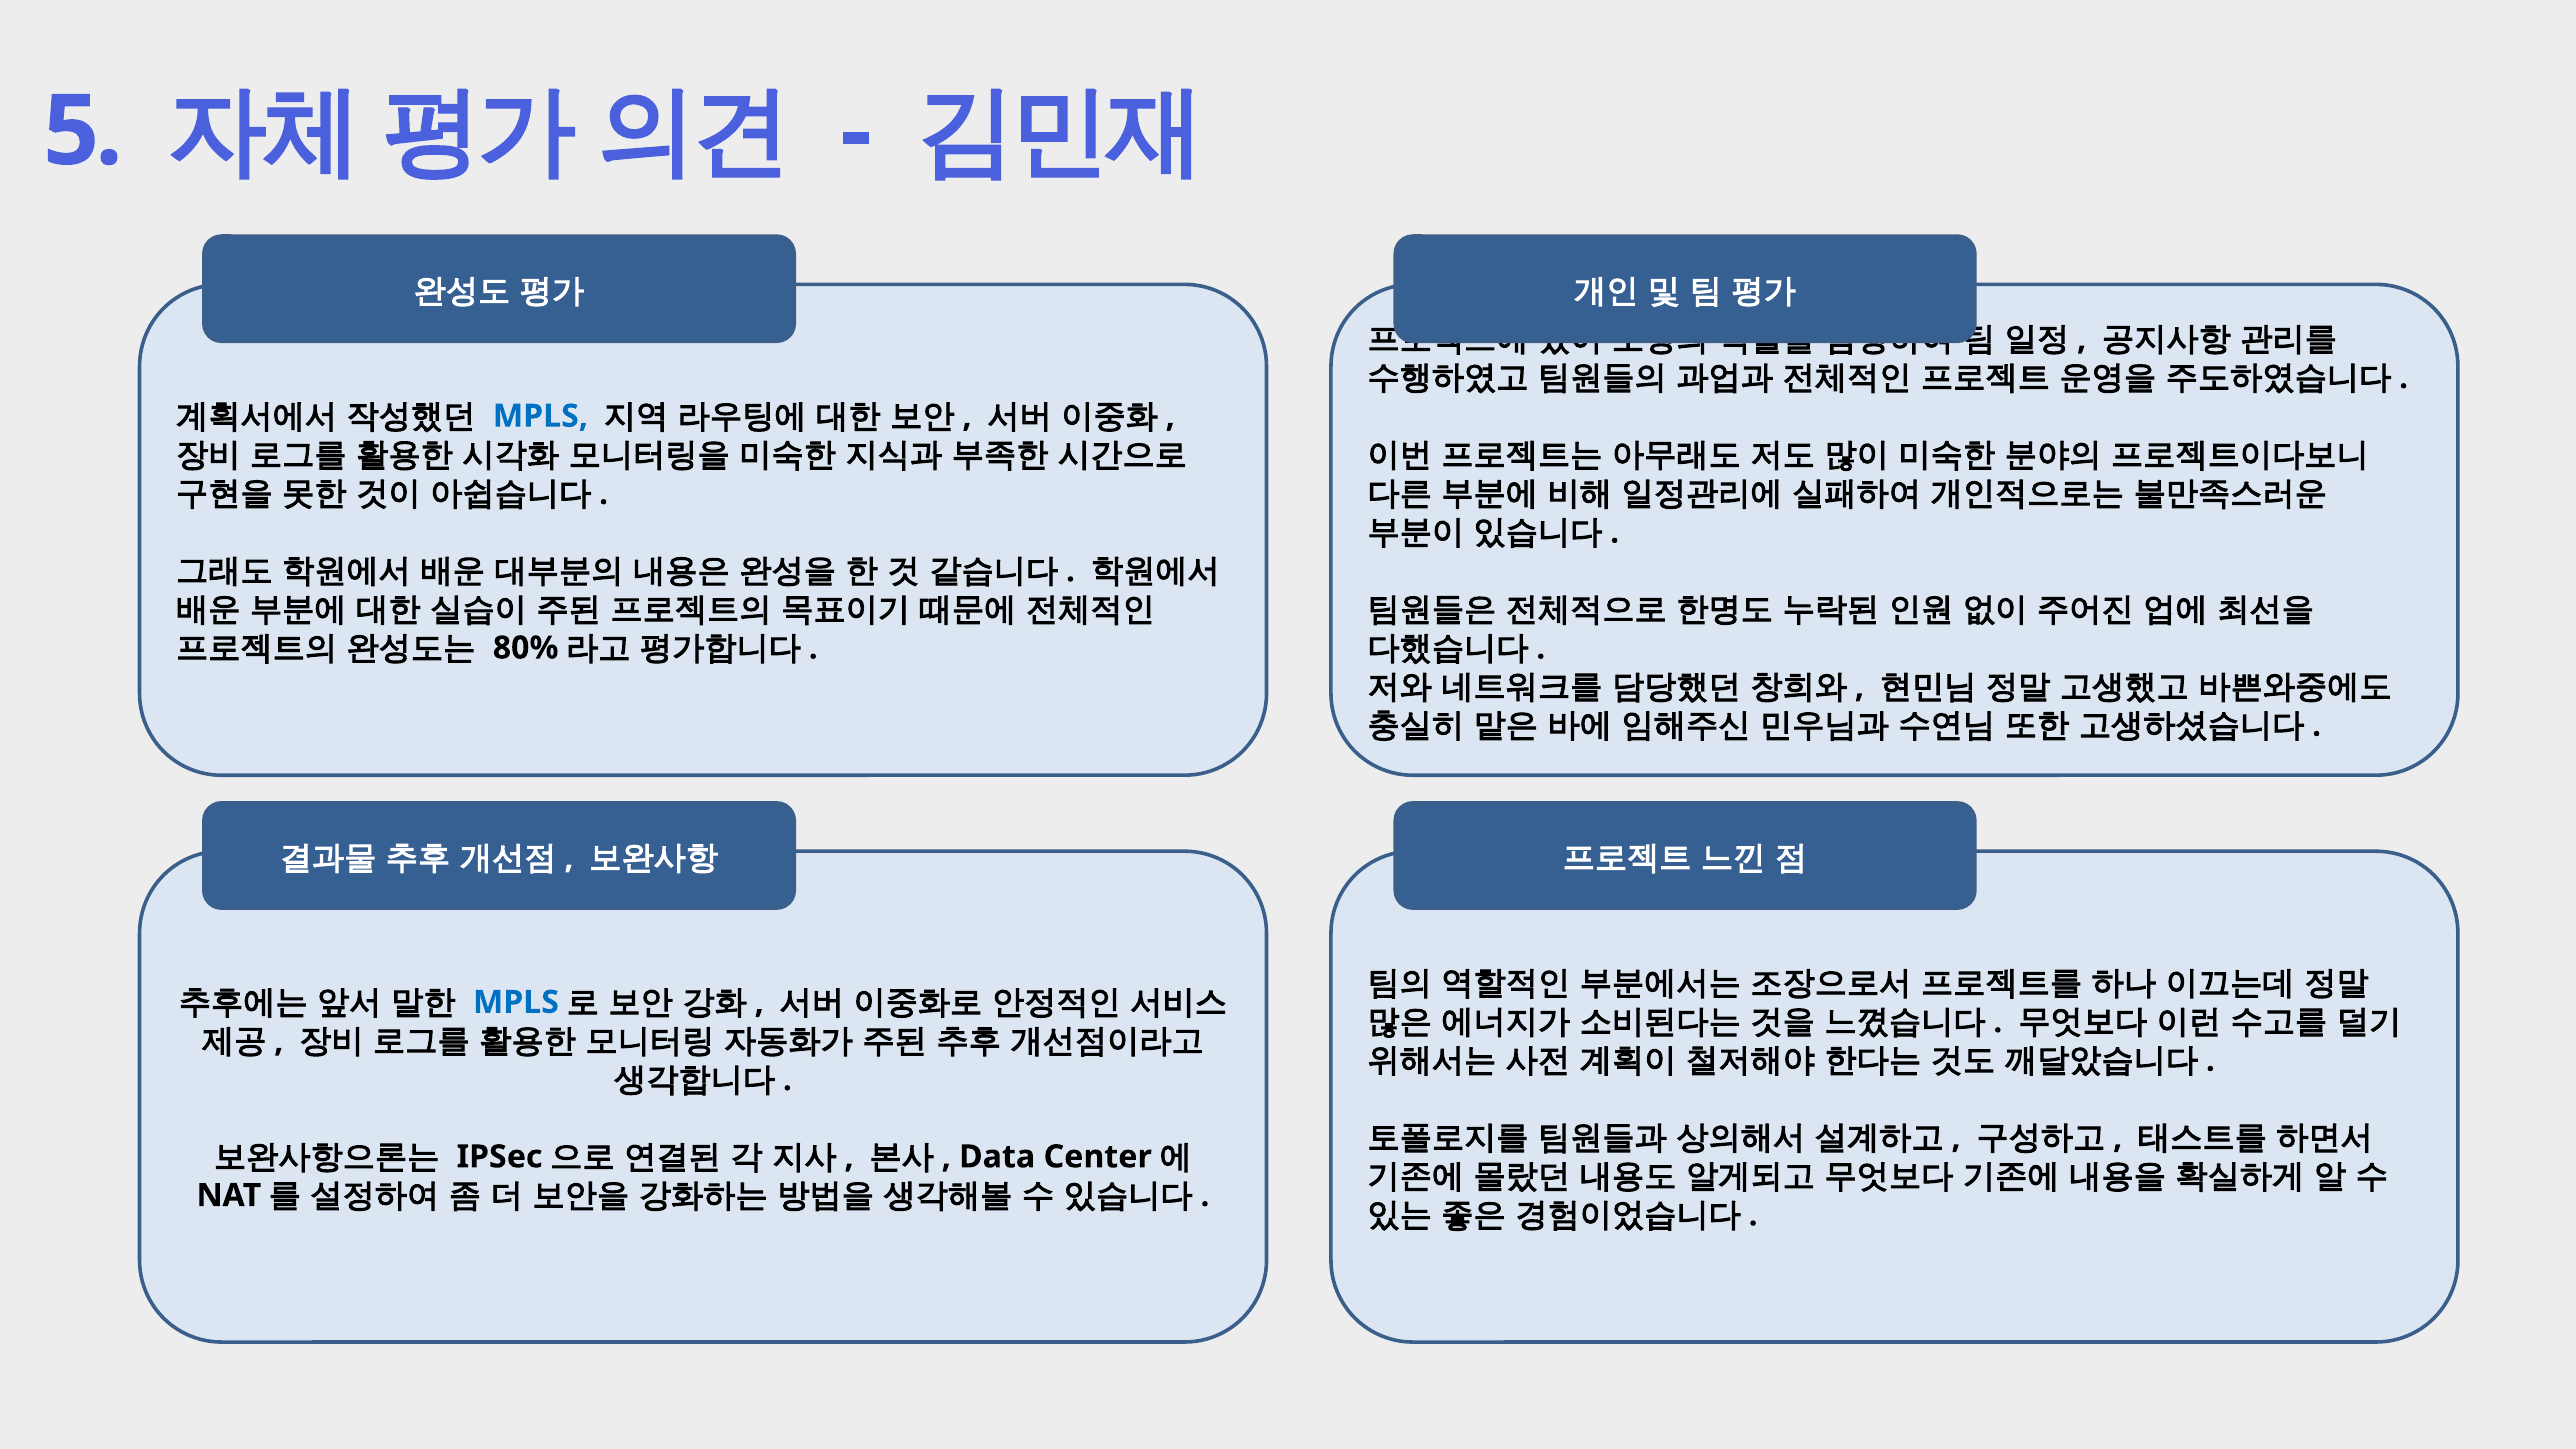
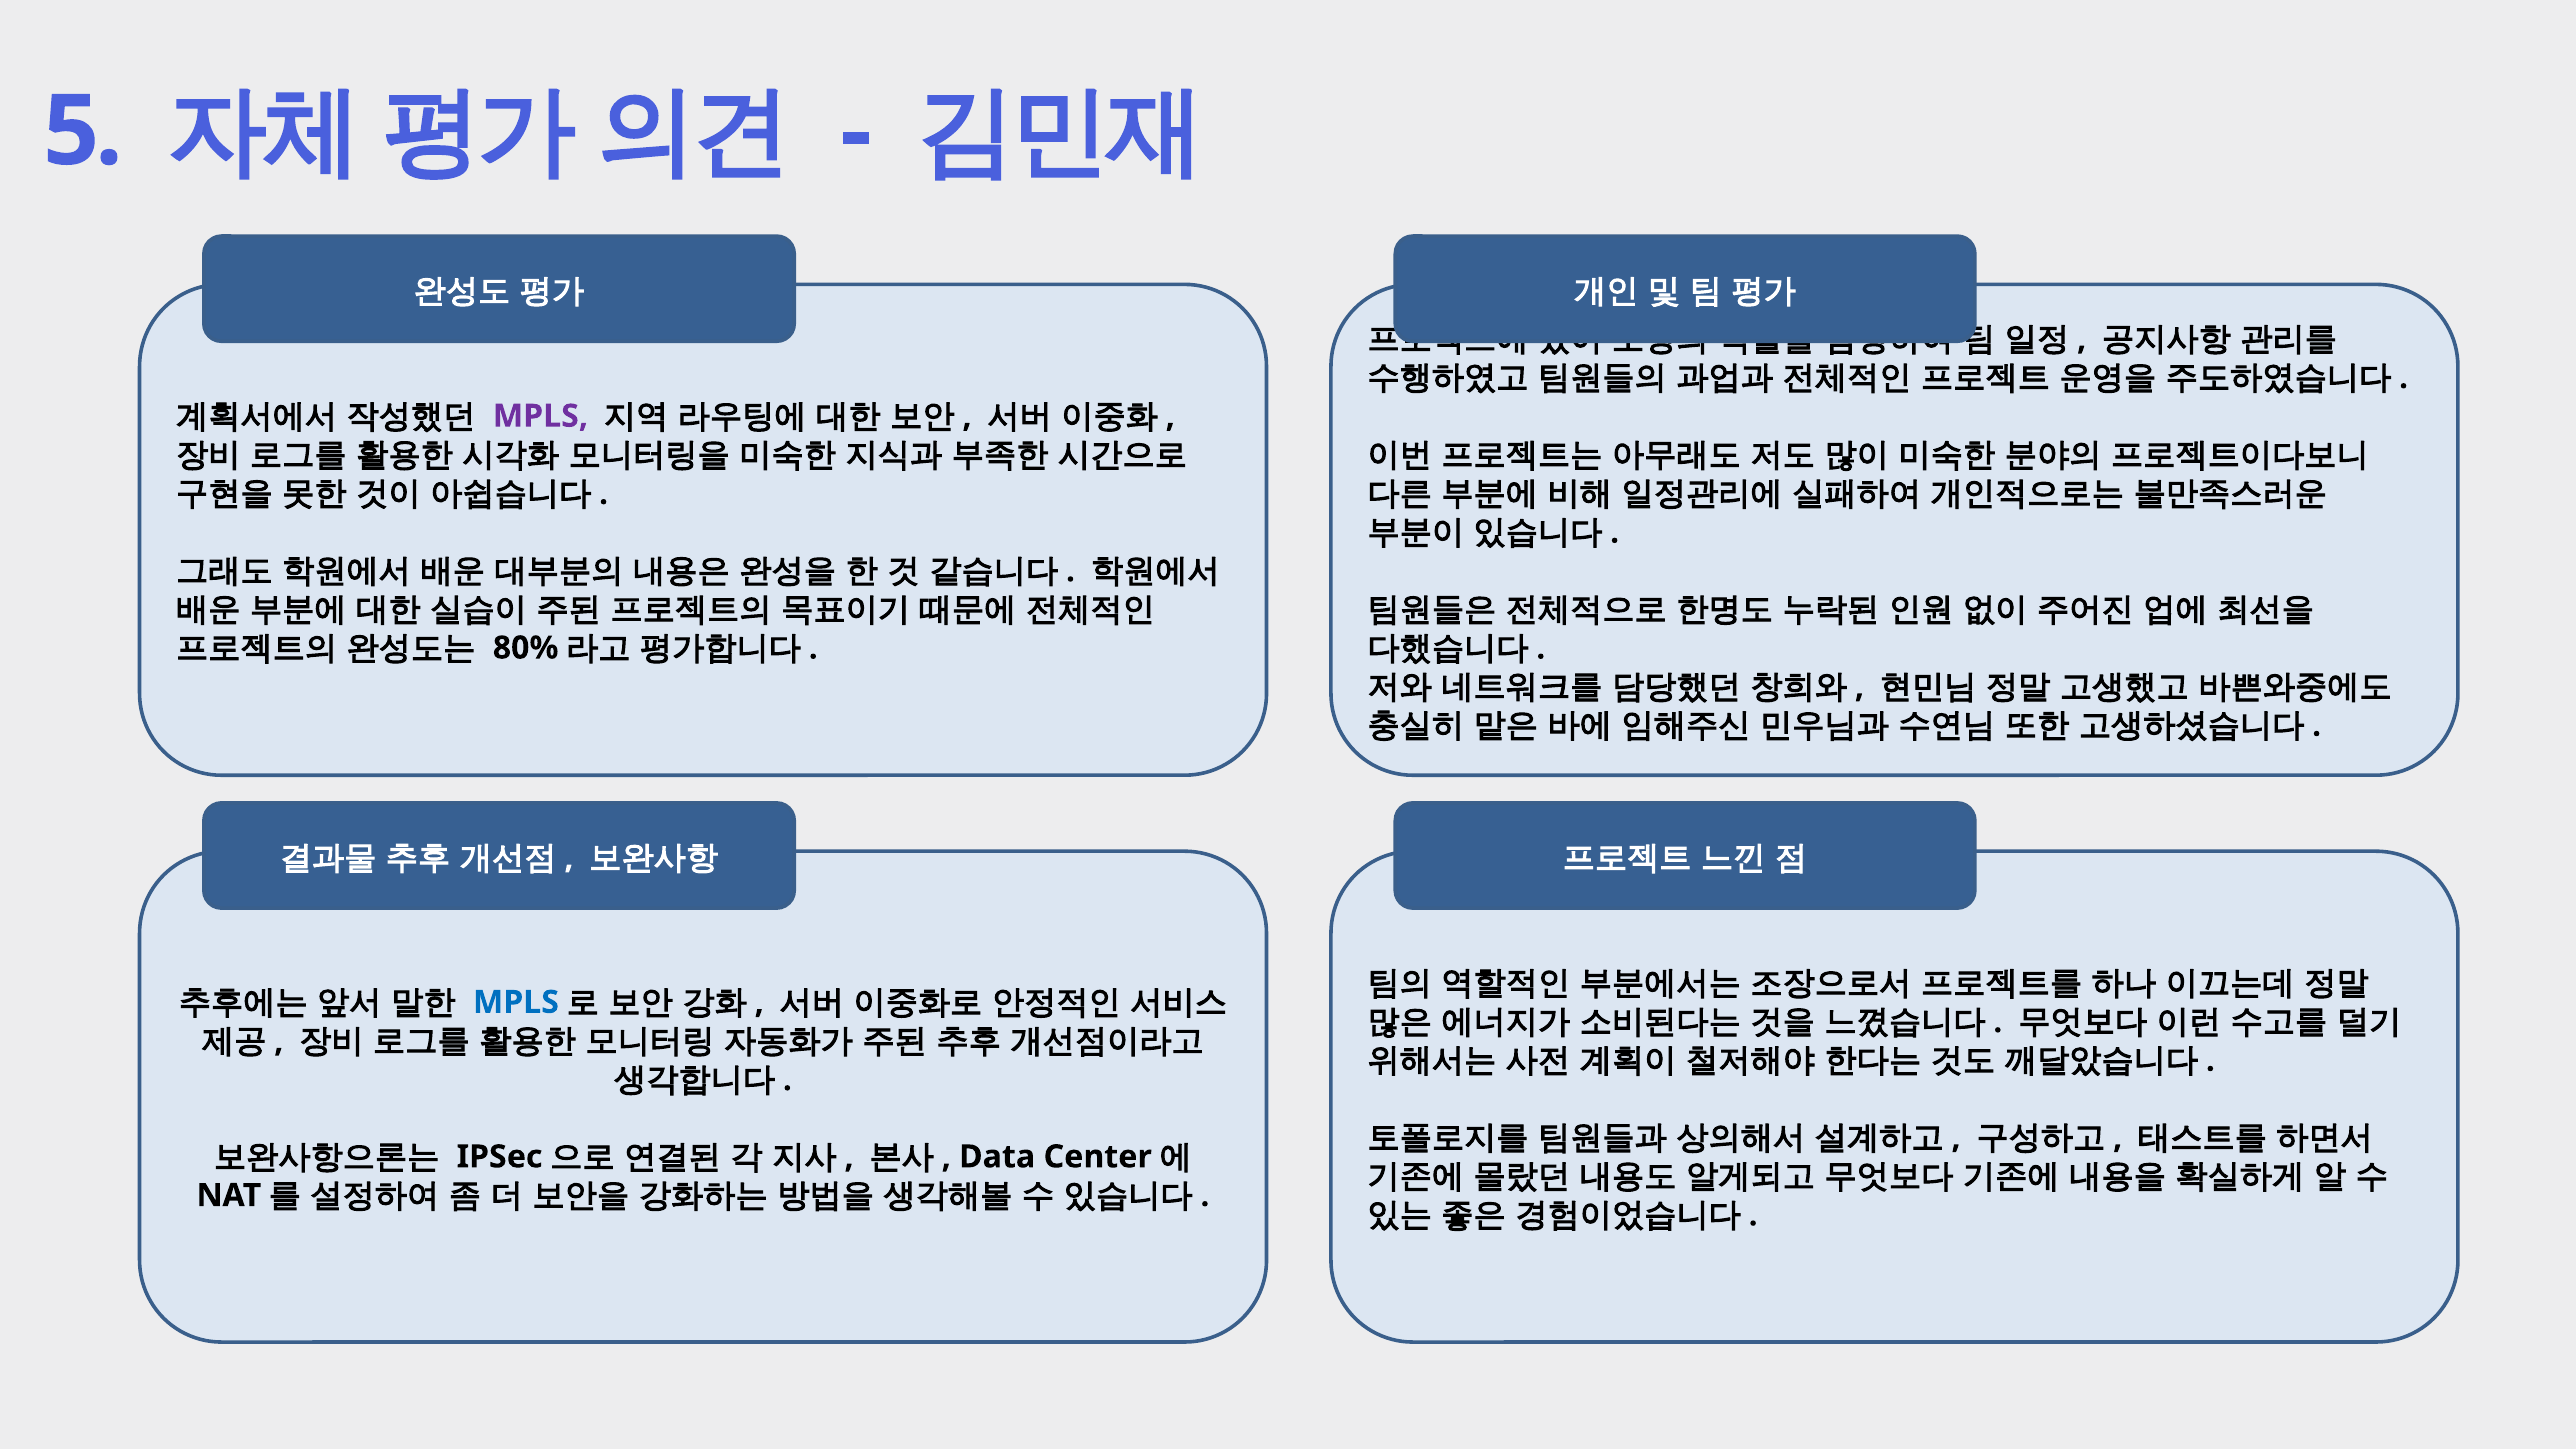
MPLS colour: blue -> purple (540, 416)
